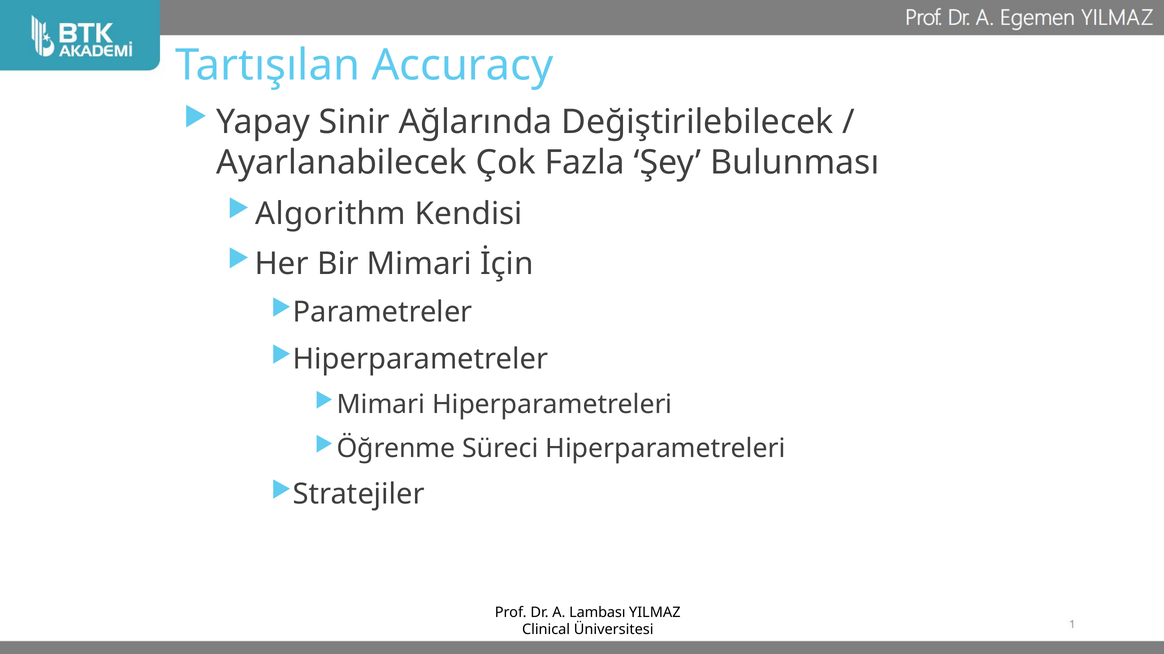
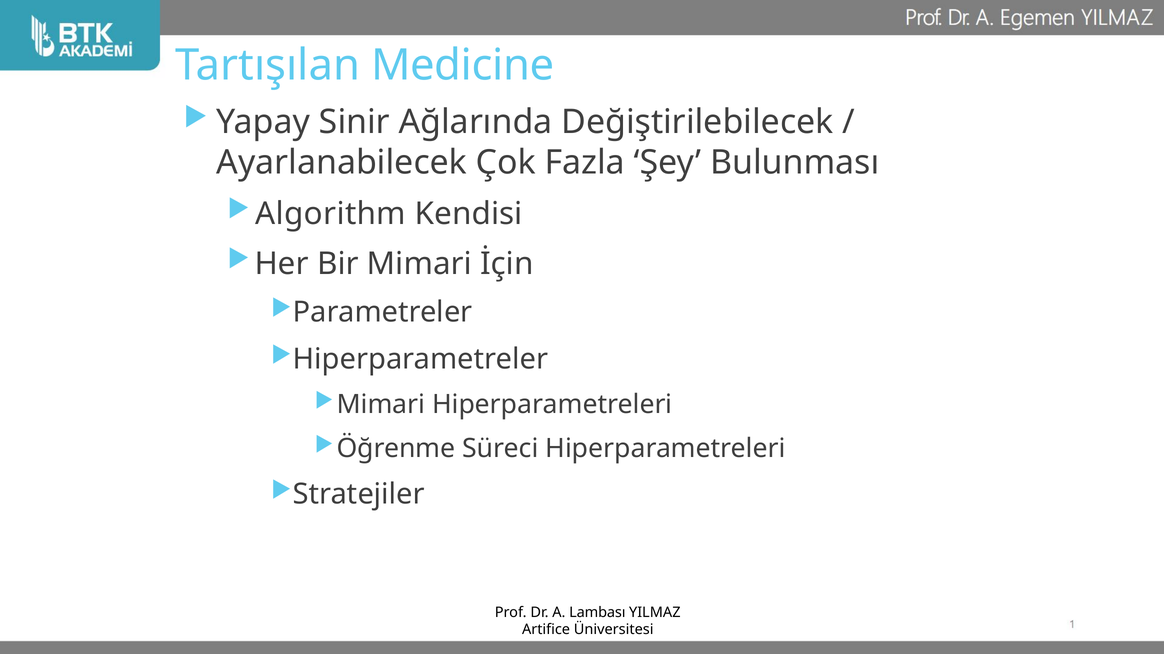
Accuracy: Accuracy -> Medicine (463, 66)
Clinical: Clinical -> Artifice (546, 630)
